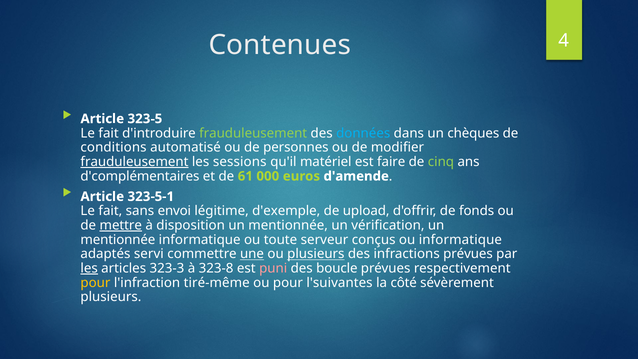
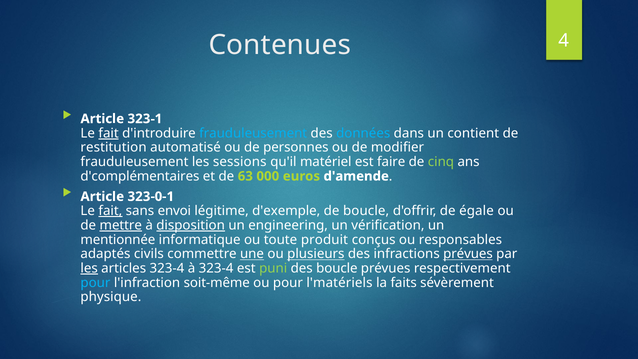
323-5: 323-5 -> 323-1 (145, 119)
fait underline: none -> present (109, 133)
frauduleusement colour: light green -> light blue (253, 133)
chèques: chèques -> contient (473, 133)
conditions: conditions -> restitution (114, 147)
frauduleusement underline: present -> none (134, 162)
61: 61 -> 63 (245, 176)
323-5-1: 323-5-1 -> 323-0-1 (151, 196)
fait underline: none -> present (110, 211)
de upload: upload -> boucle (366, 211)
fonds: fonds -> égale (476, 211)
disposition underline: none -> present (191, 225)
mentionnée: mentionnée -> engineering (288, 225)
serveur: serveur -> produit (324, 240)
ou informatique: informatique -> responsables (460, 240)
servi: servi -> civils (149, 254)
prévues underline: none -> present (468, 254)
articles 323-3: 323-3 -> 323-4 (167, 268)
à 323-8: 323-8 -> 323-4 (216, 268)
puni colour: pink -> light green (273, 268)
pour colour: yellow -> light blue (95, 283)
tiré-même: tiré-même -> soit-même (217, 283)
l'suivantes: l'suivantes -> l'matériels (339, 283)
côté: côté -> faits (404, 283)
plusieurs: plusieurs -> physique (111, 297)
